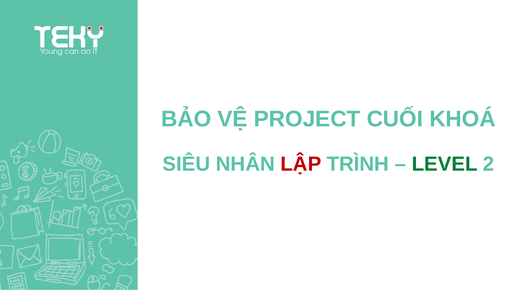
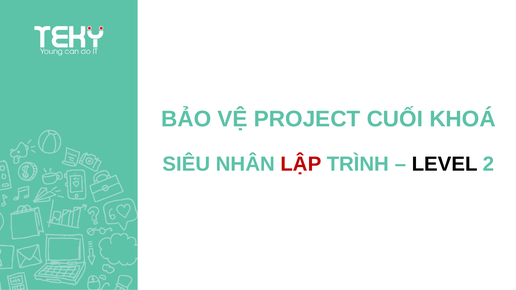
LEVEL colour: green -> black (445, 164)
